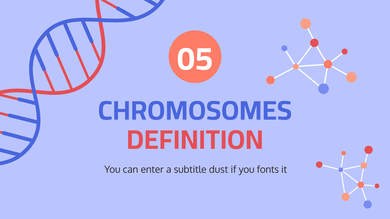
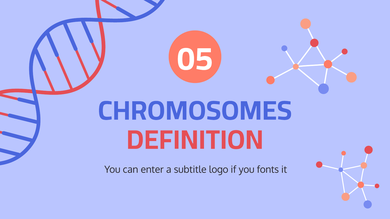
dust: dust -> logo (219, 170)
